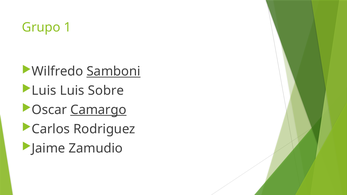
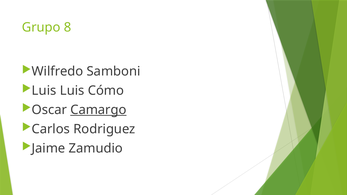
1: 1 -> 8 (68, 27)
Samboni underline: present -> none (114, 72)
Sobre: Sobre -> Cómo (106, 91)
